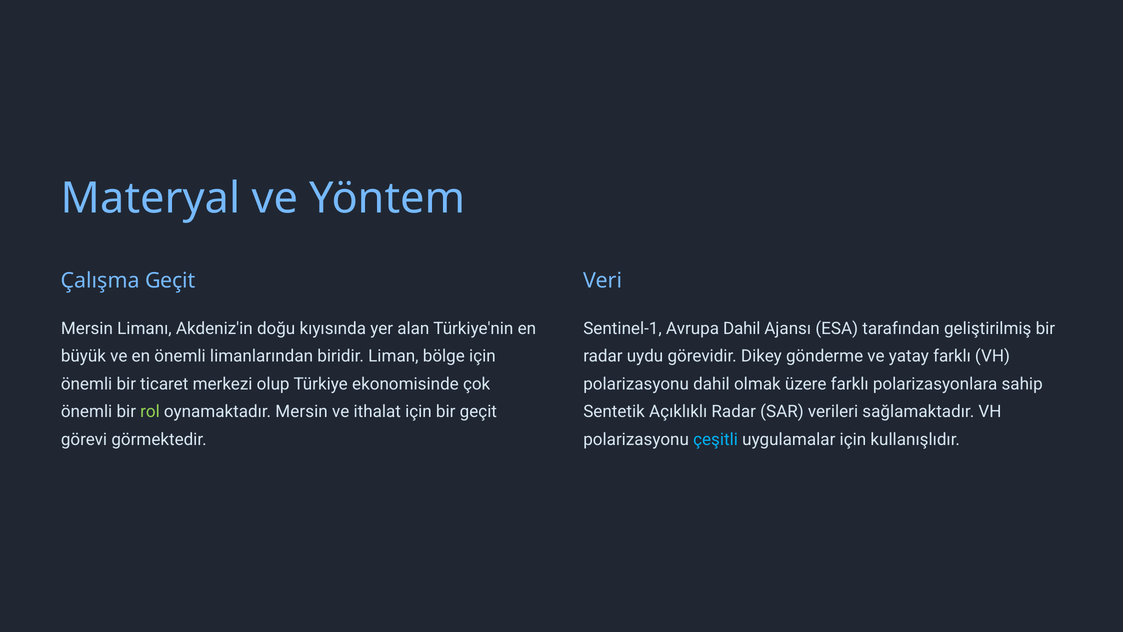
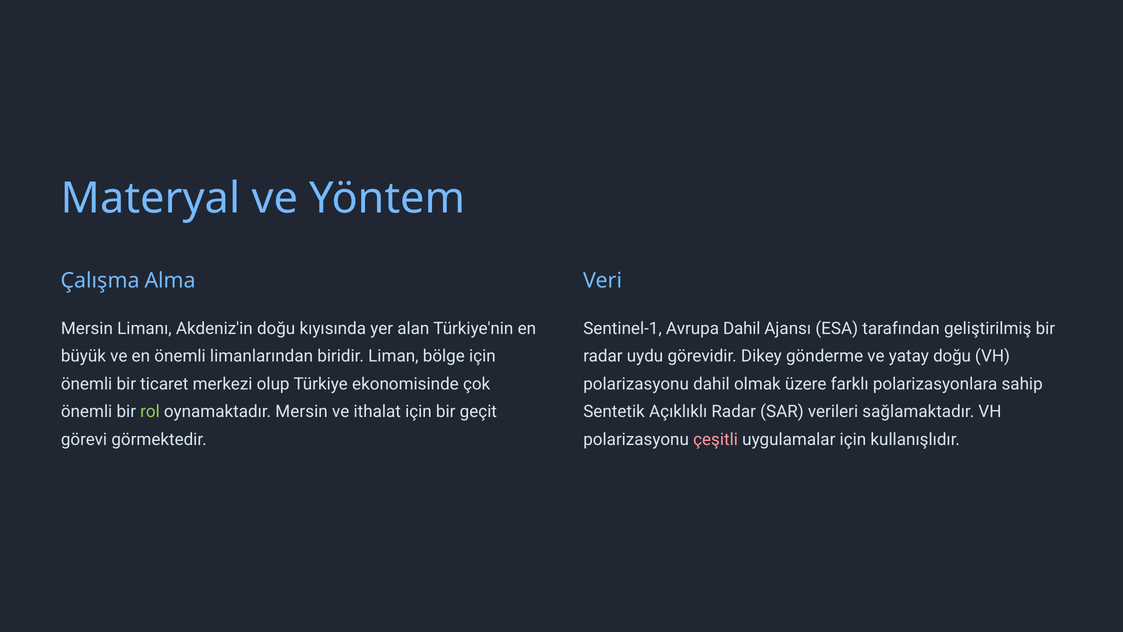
Çalışma Geçit: Geçit -> Alma (170, 280)
yatay farklı: farklı -> doğu (952, 356)
çeşitli colour: light blue -> pink (716, 439)
